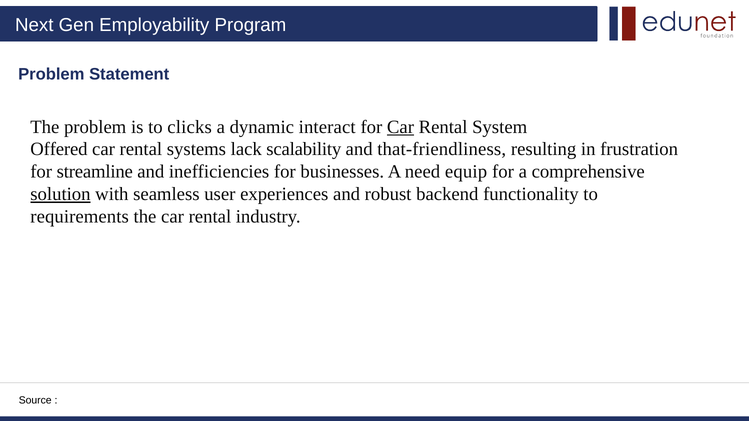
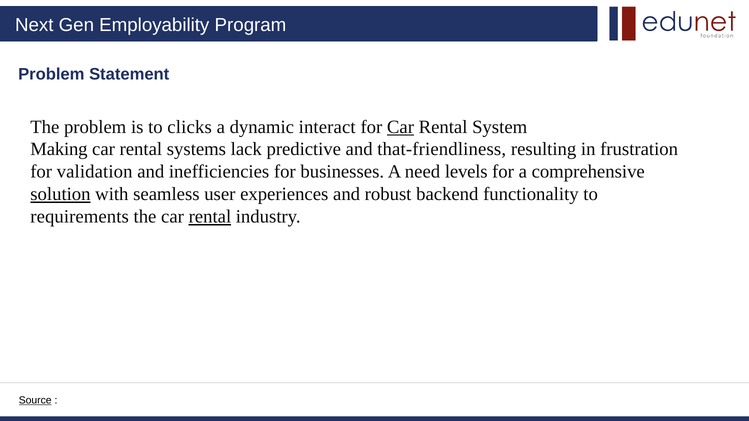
Offered: Offered -> Making (59, 149)
scalability: scalability -> predictive (304, 149)
streamline: streamline -> validation (95, 172)
equip: equip -> levels (466, 172)
rental underline: none -> present (210, 217)
Source underline: none -> present (35, 401)
